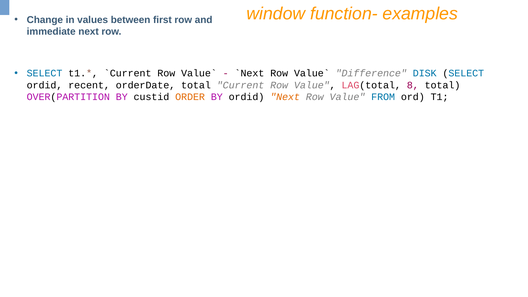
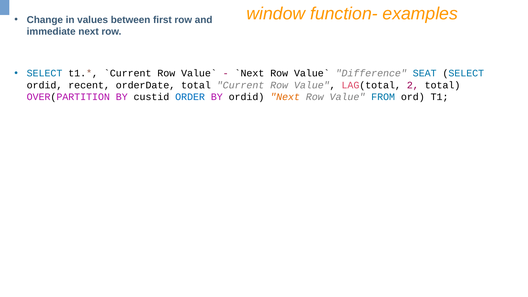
DISK: DISK -> SEAT (425, 73)
8: 8 -> 2 (413, 85)
ORDER colour: orange -> blue (190, 97)
